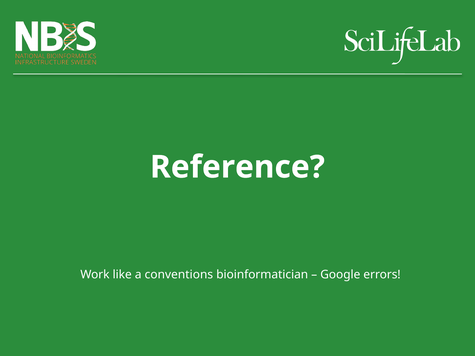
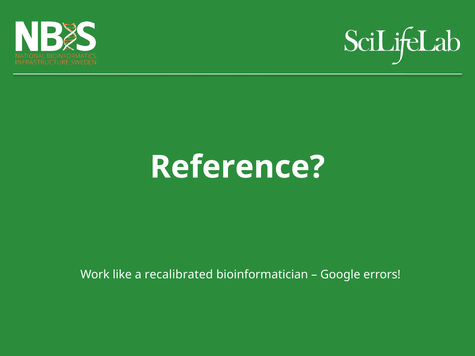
conventions: conventions -> recalibrated (179, 275)
